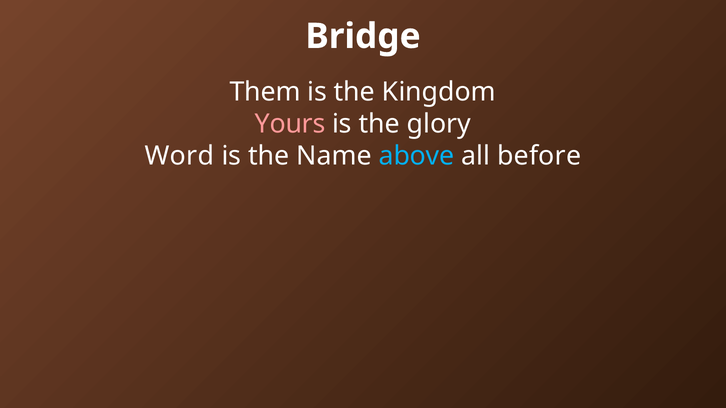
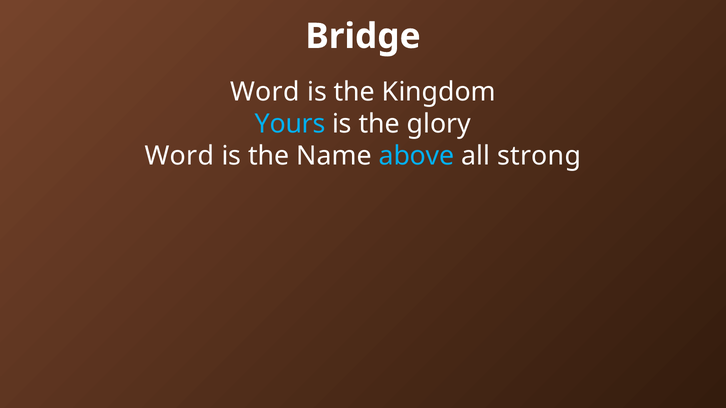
Them: Them -> Word (265, 92)
Yours colour: pink -> light blue (290, 124)
before: before -> strong (539, 156)
